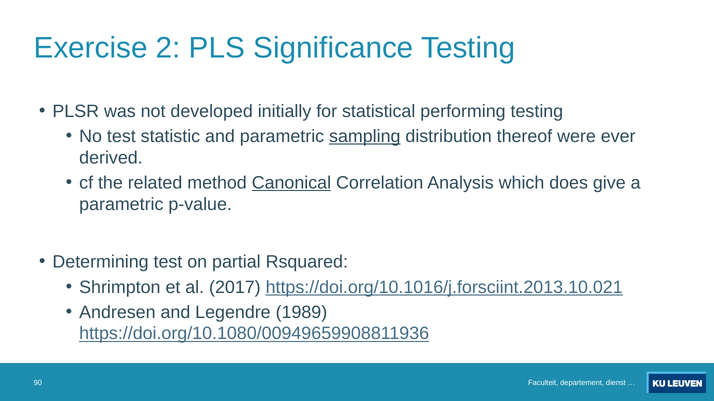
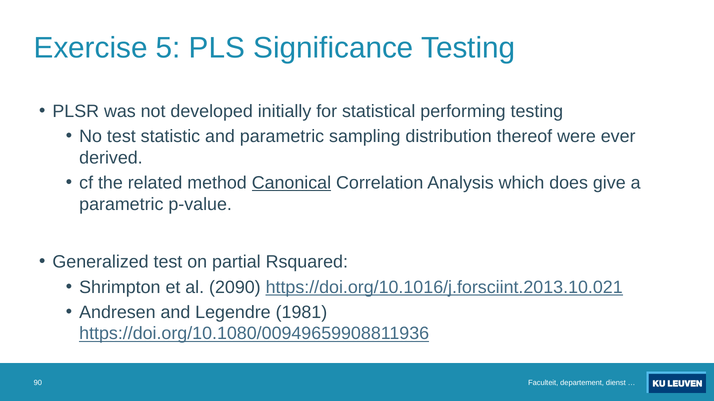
2: 2 -> 5 (168, 48)
sampling underline: present -> none (365, 137)
Determining: Determining -> Generalized (101, 262)
2017: 2017 -> 2090 (235, 288)
1989: 1989 -> 1981 (301, 313)
